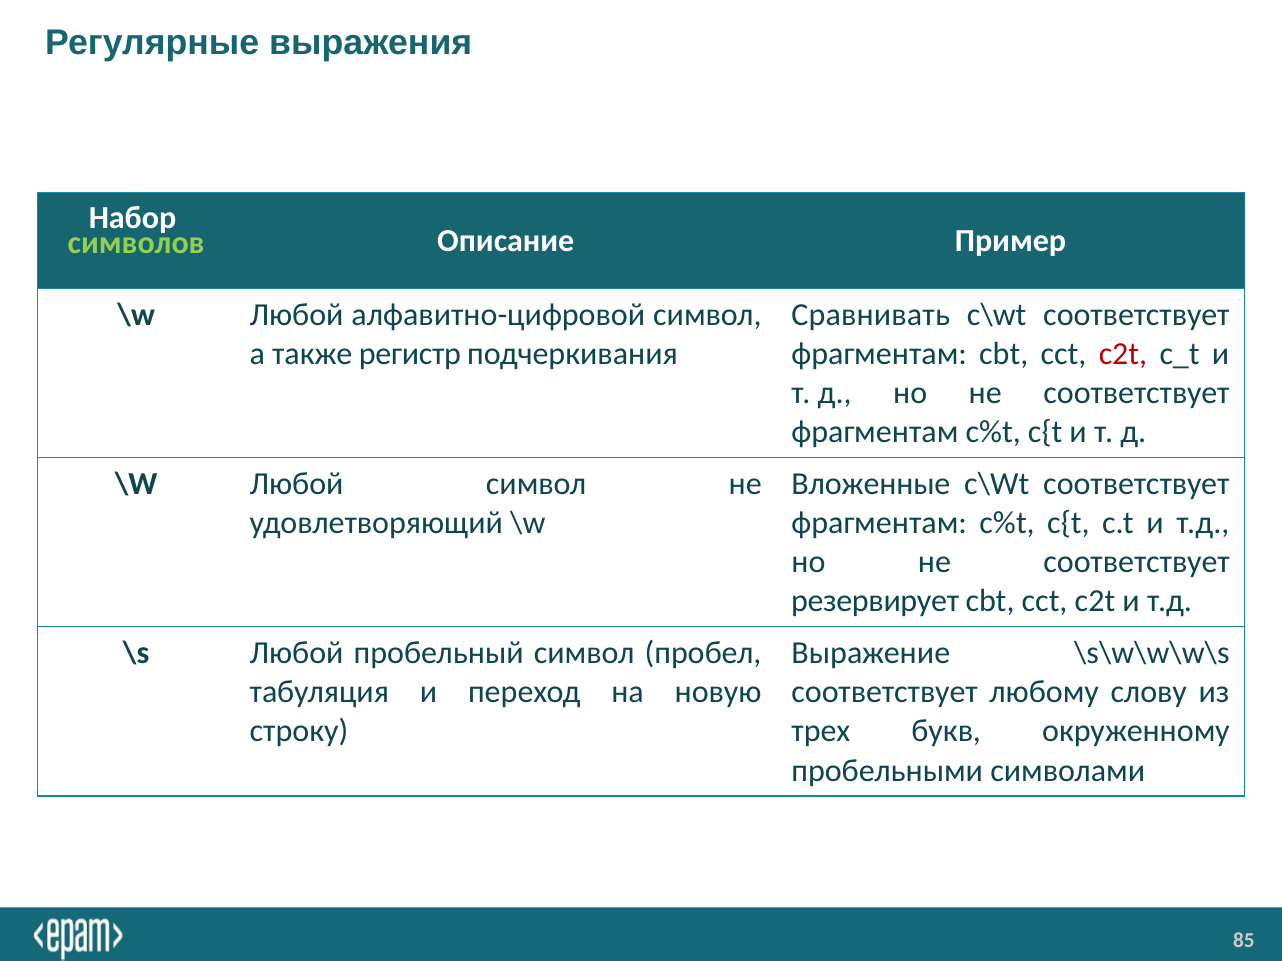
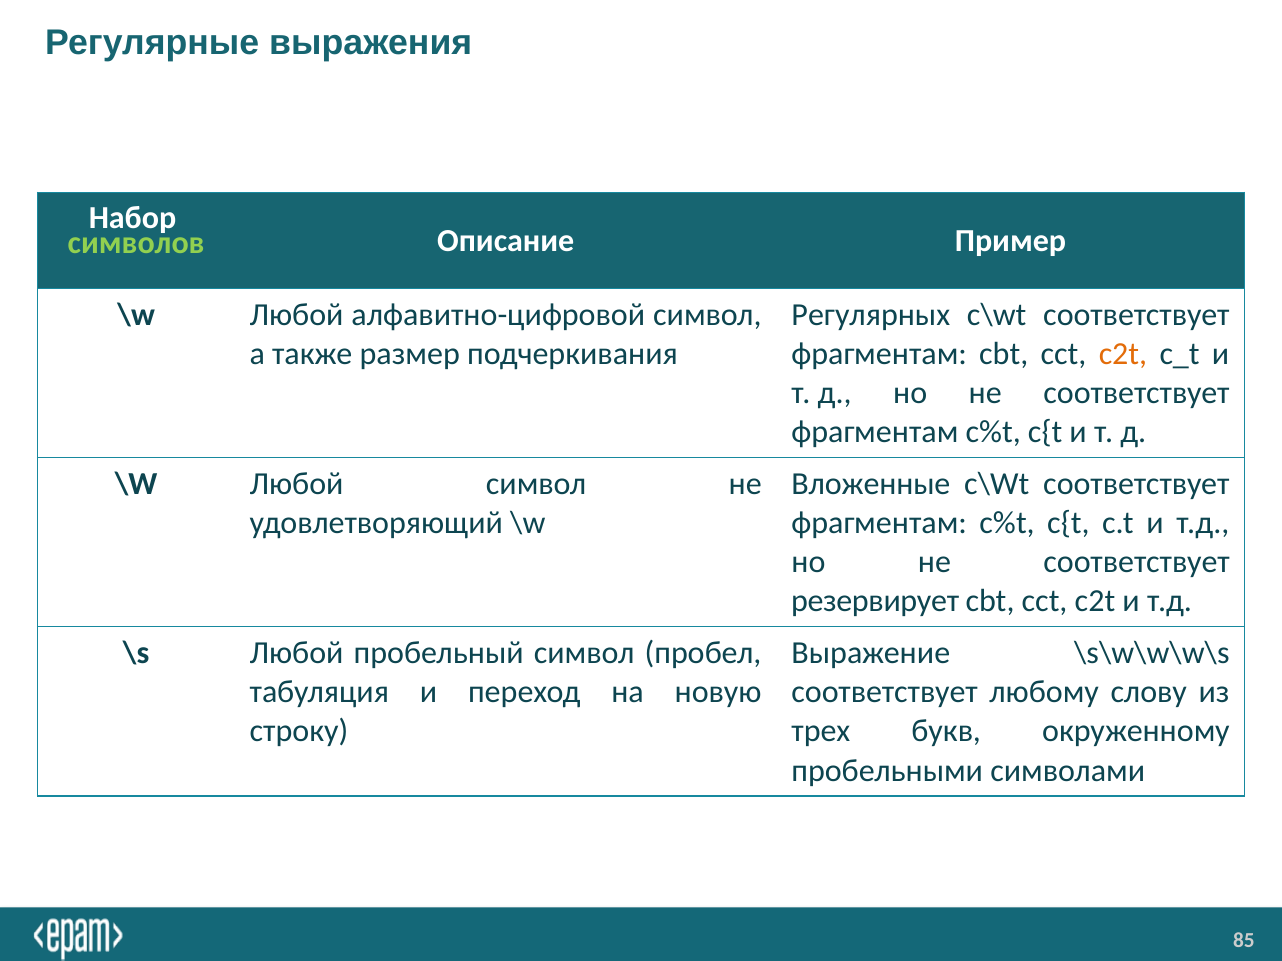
Сравнивать: Сравнивать -> Регулярных (871, 315)
регистр: регистр -> размер (410, 354)
c2t colour: red -> orange (1123, 354)
